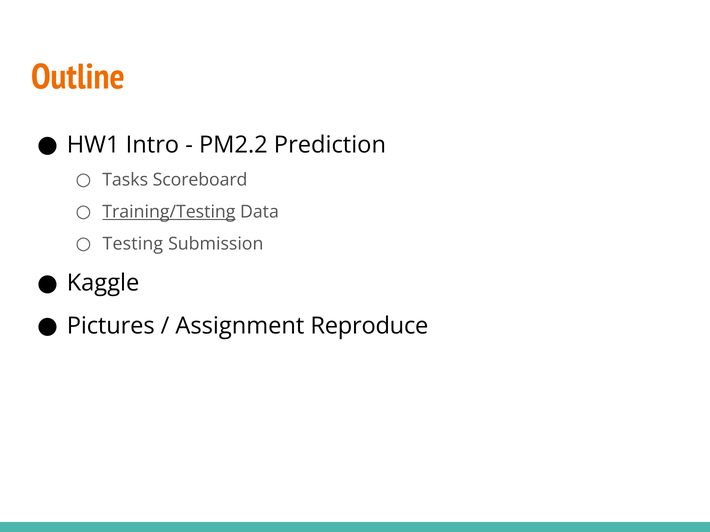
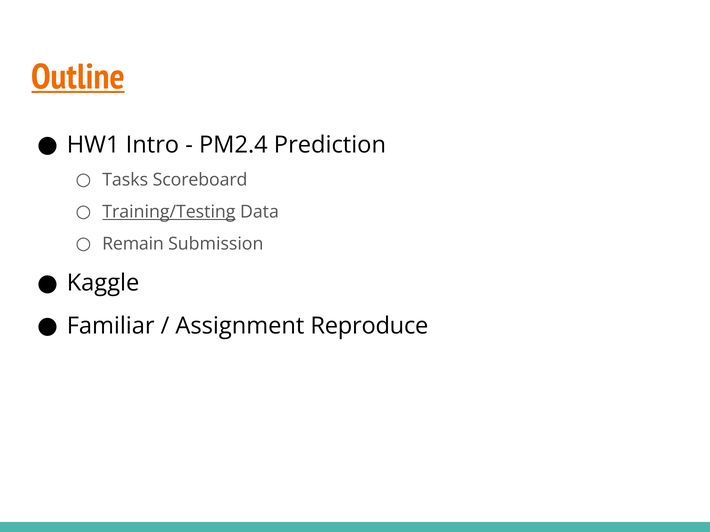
Outline underline: none -> present (78, 77)
PM2.2: PM2.2 -> PM2.4 (233, 145)
Testing: Testing -> Remain (133, 244)
Pictures: Pictures -> Familiar (111, 326)
